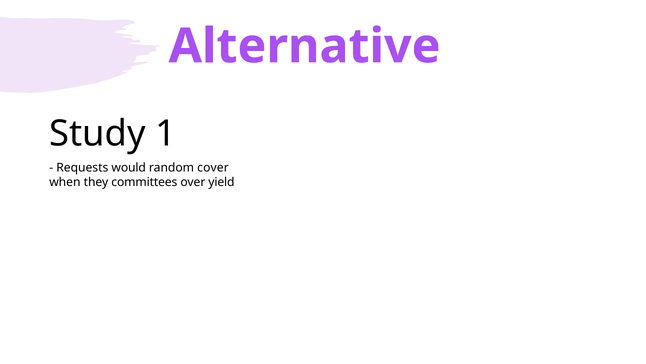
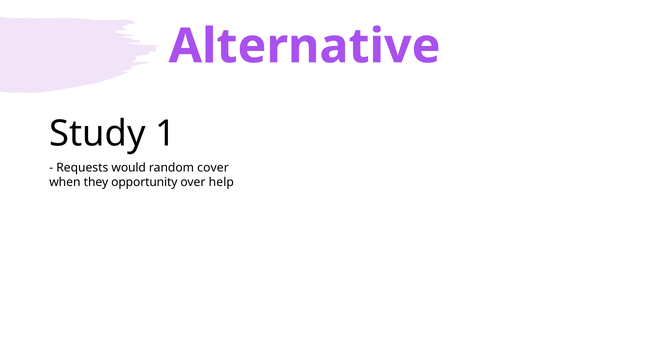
committees: committees -> opportunity (144, 182)
yield: yield -> help (221, 182)
